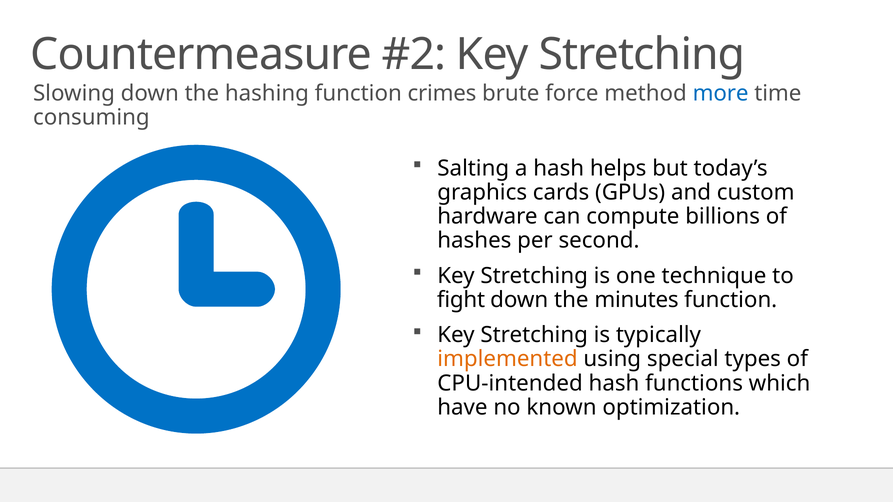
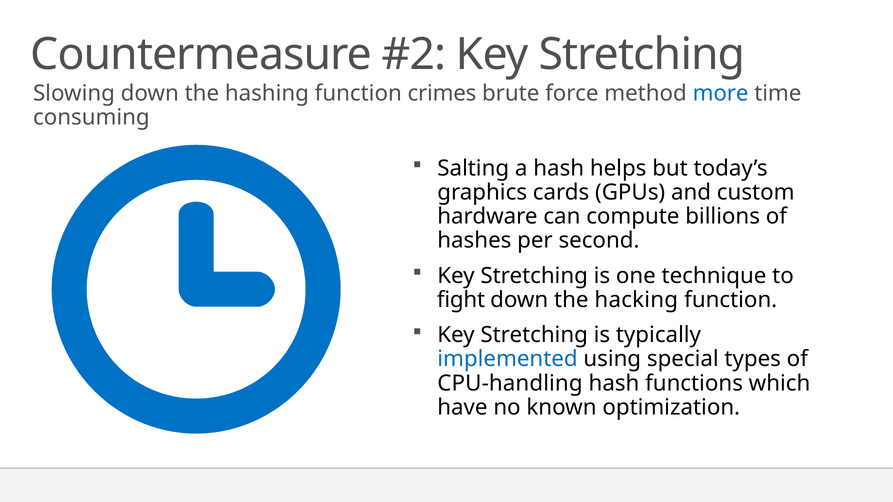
minutes: minutes -> hacking (636, 300)
implemented colour: orange -> blue (508, 359)
CPU-intended: CPU-intended -> CPU-handling (510, 383)
